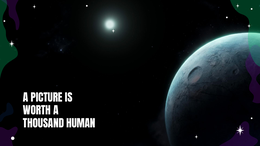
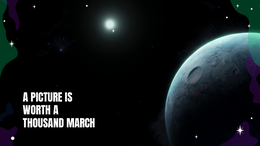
HUMAN: HUMAN -> MARCH (81, 124)
